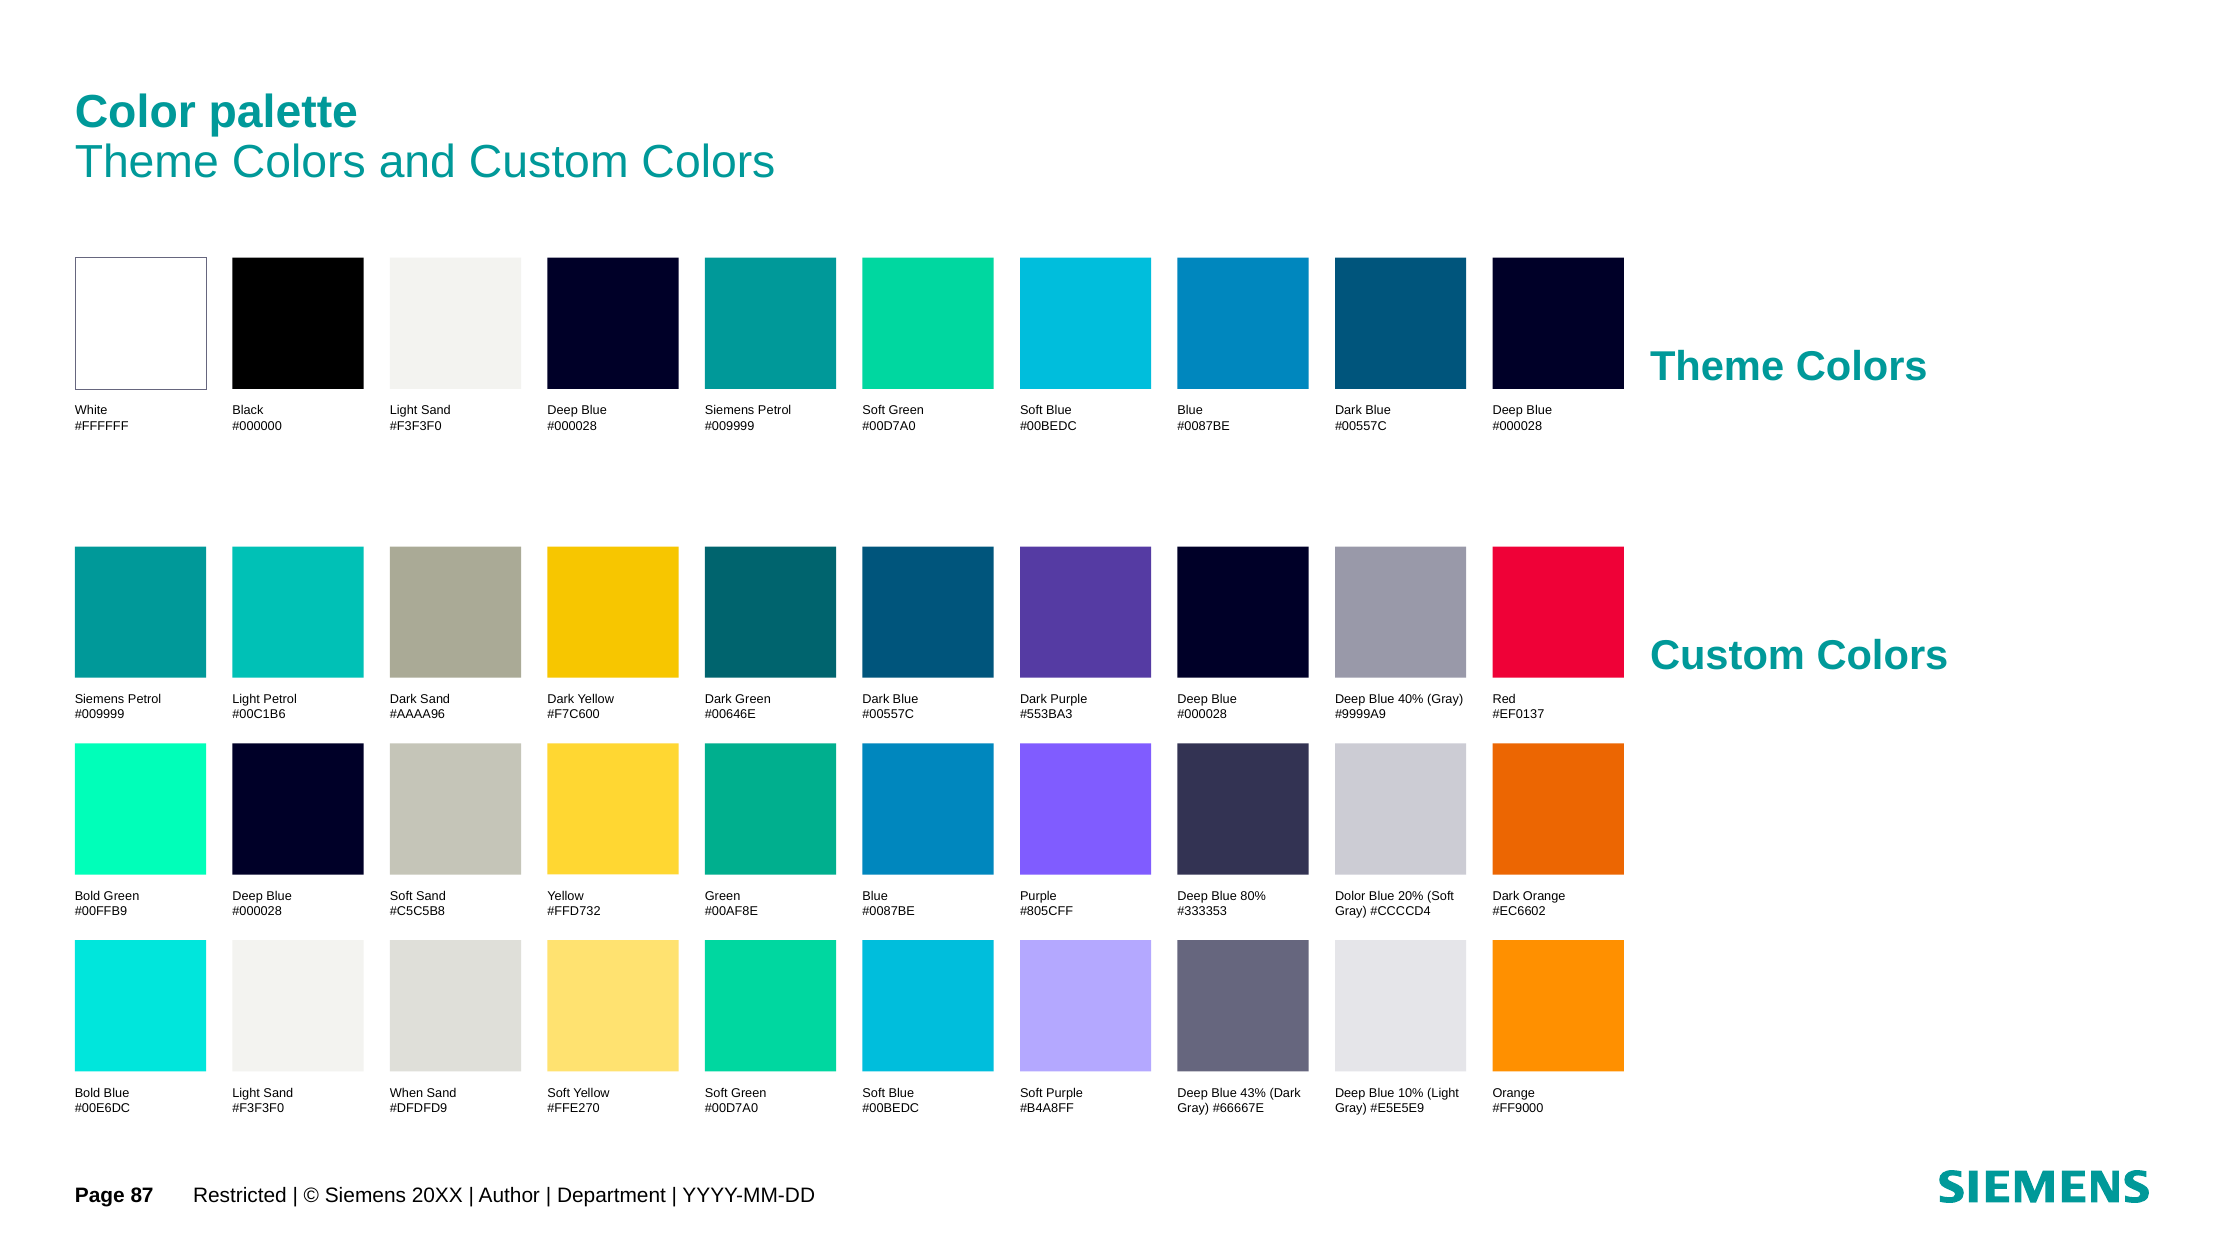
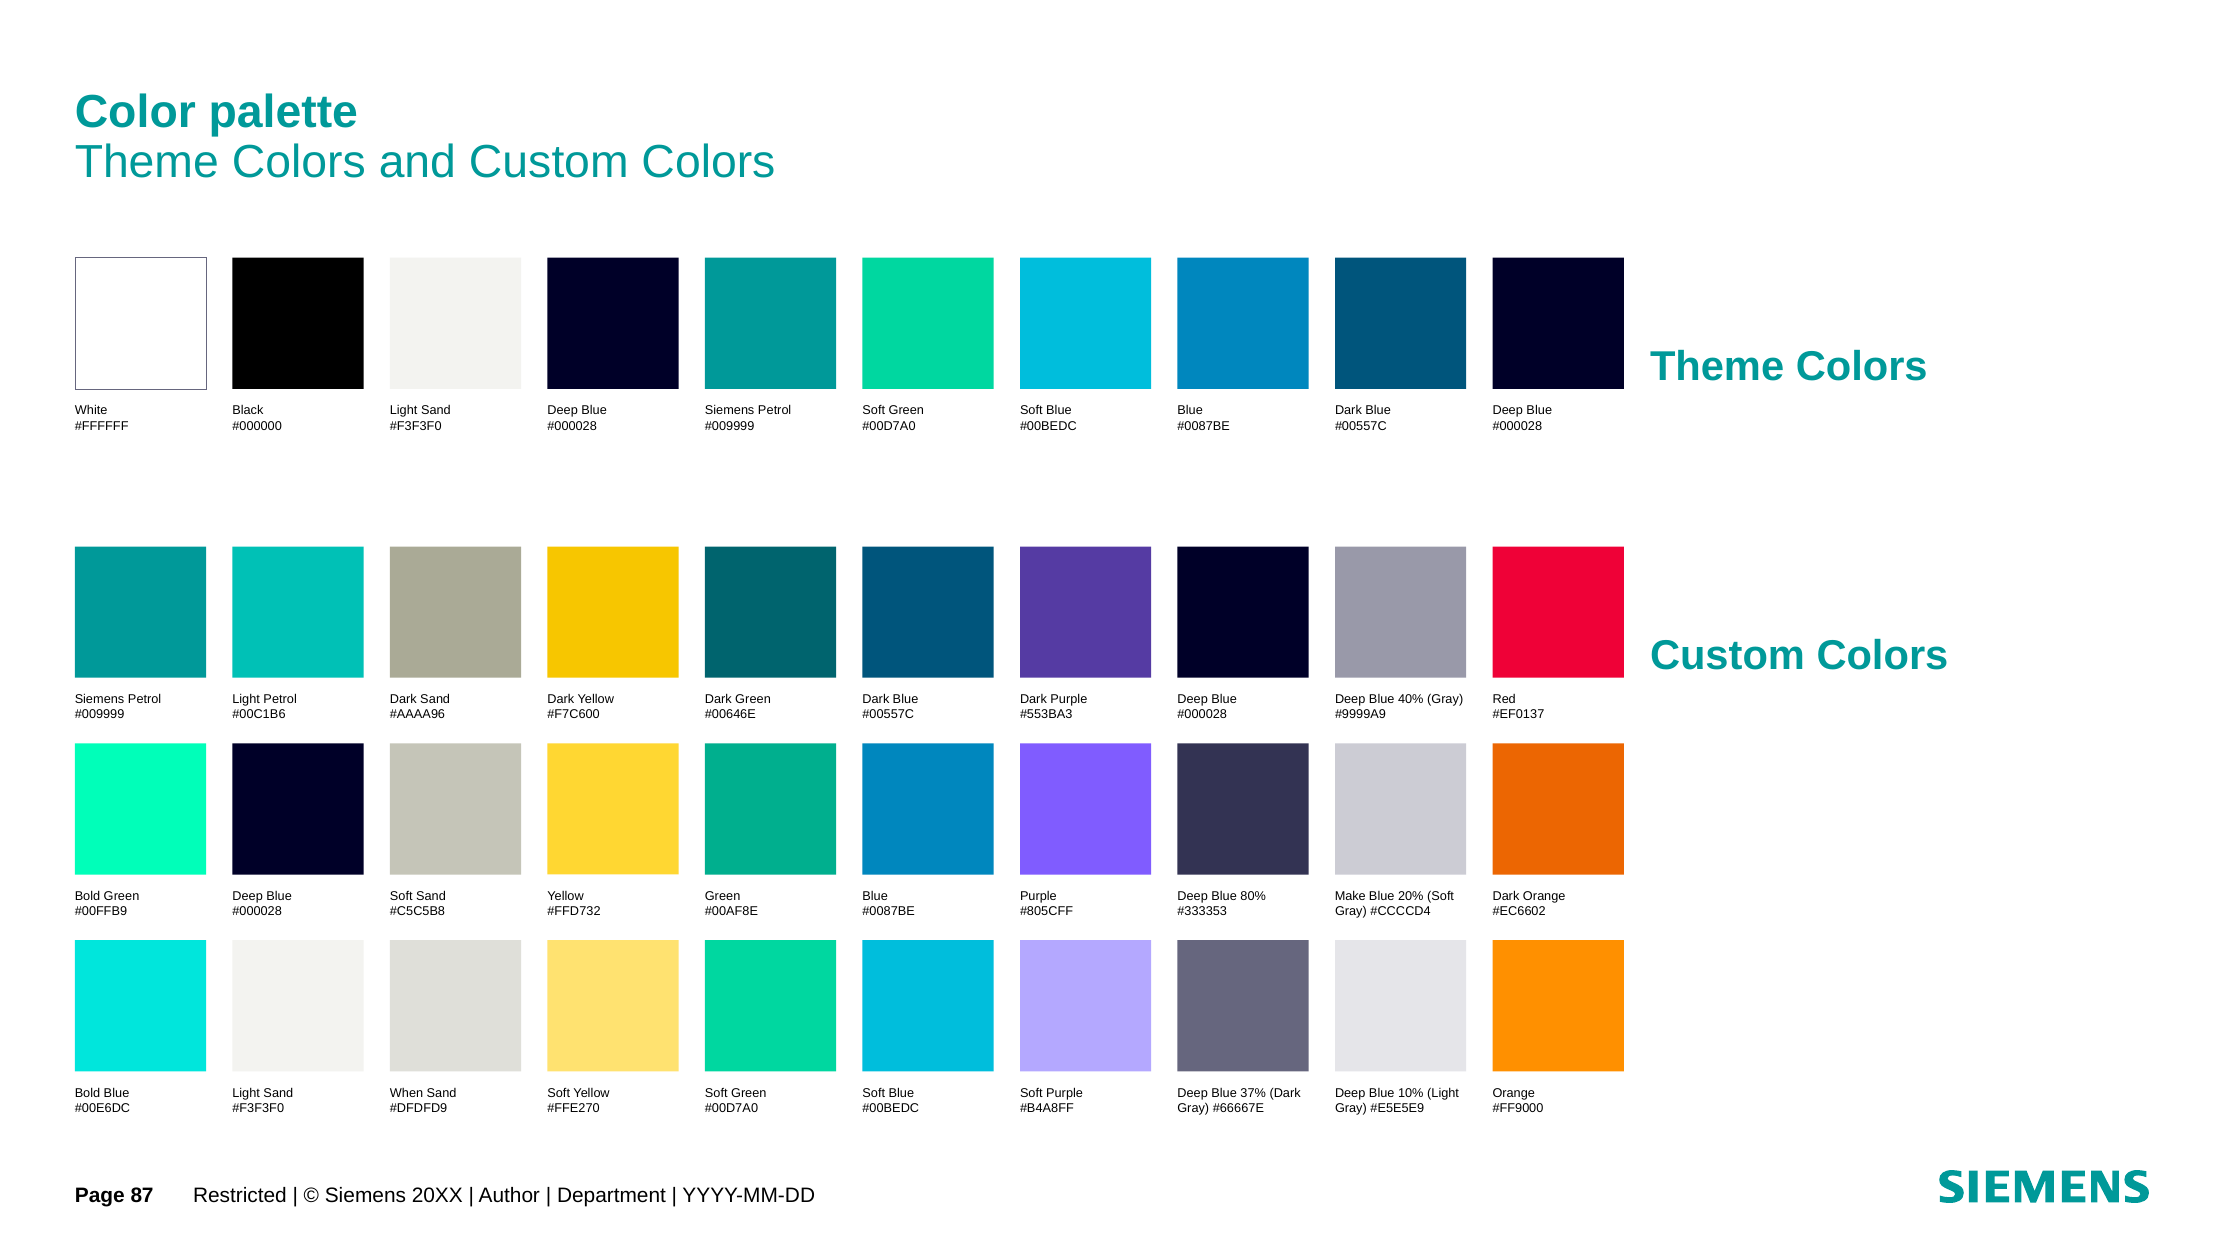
Dolor: Dolor -> Make (1350, 897)
43%: 43% -> 37% (1253, 1093)
